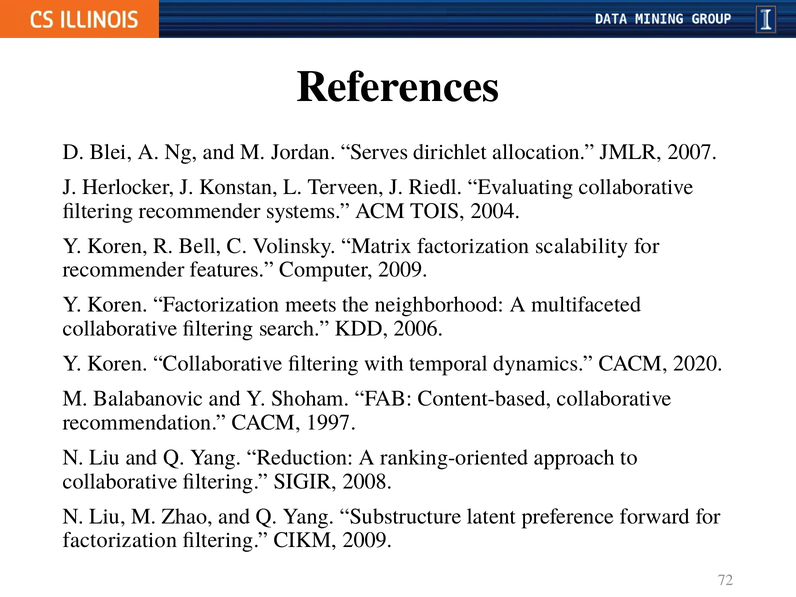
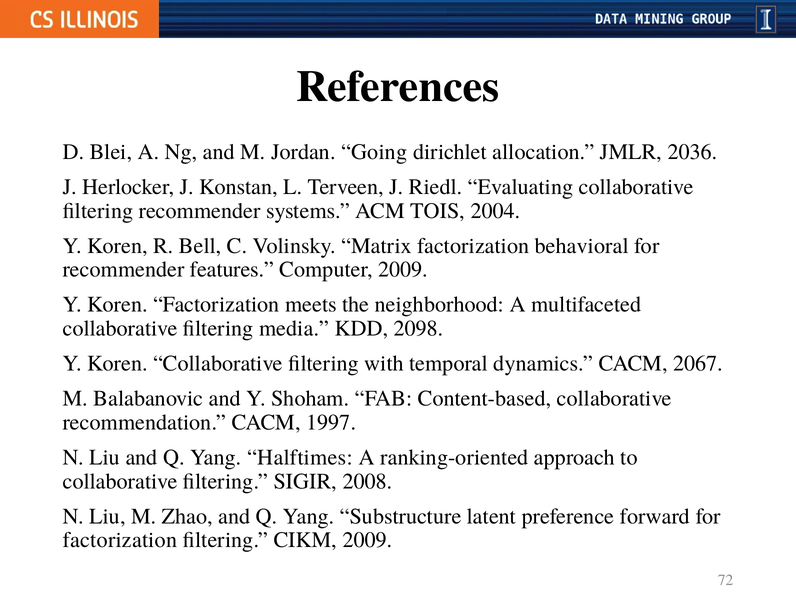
Serves: Serves -> Going (374, 152)
2007: 2007 -> 2036 (693, 152)
scalability: scalability -> behavioral (582, 246)
search: search -> media (294, 329)
2006: 2006 -> 2098 (419, 329)
2020: 2020 -> 2067 (698, 363)
Reduction: Reduction -> Halftimes (300, 457)
